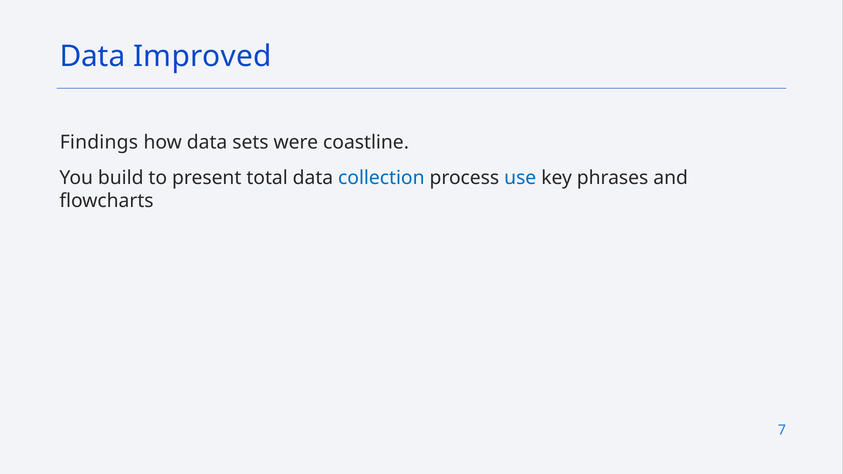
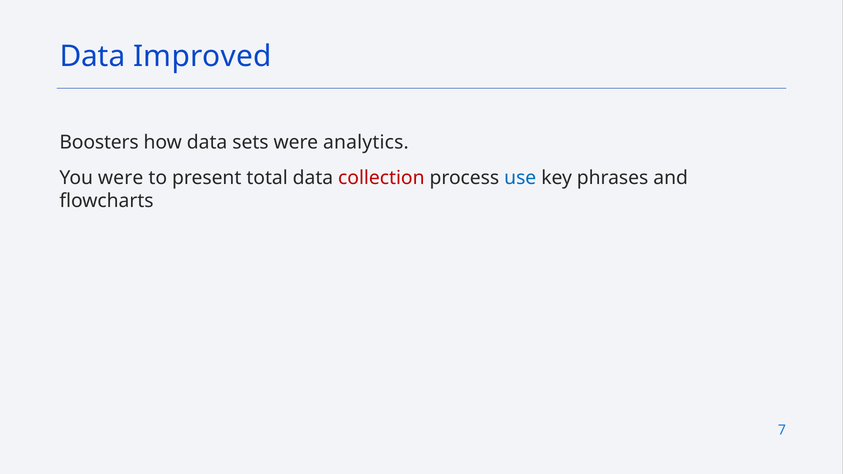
Findings: Findings -> Boosters (99, 142)
coastline: coastline -> analytics (366, 142)
You build: build -> were (121, 178)
collection colour: blue -> red (381, 178)
